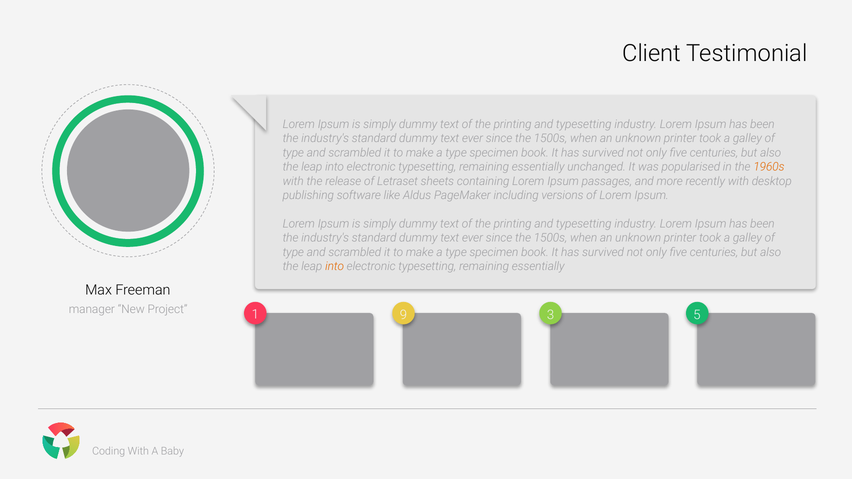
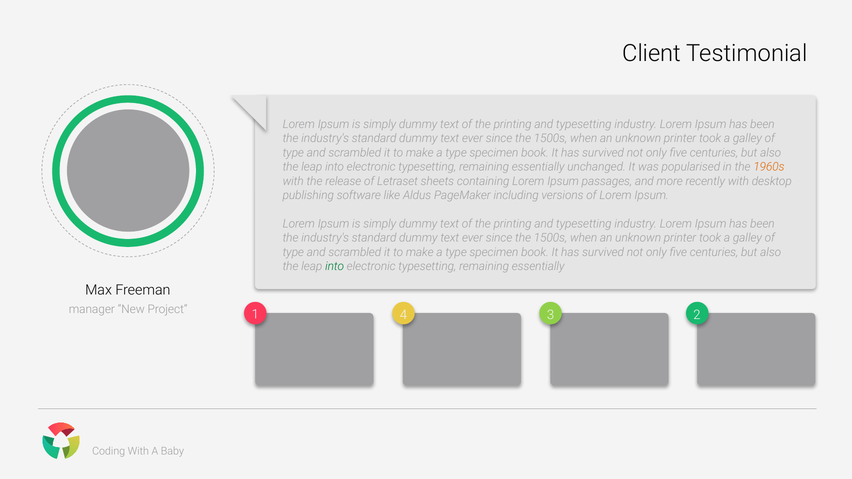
into colour: orange -> green (335, 267)
9: 9 -> 4 (403, 315)
5: 5 -> 2 (697, 315)
